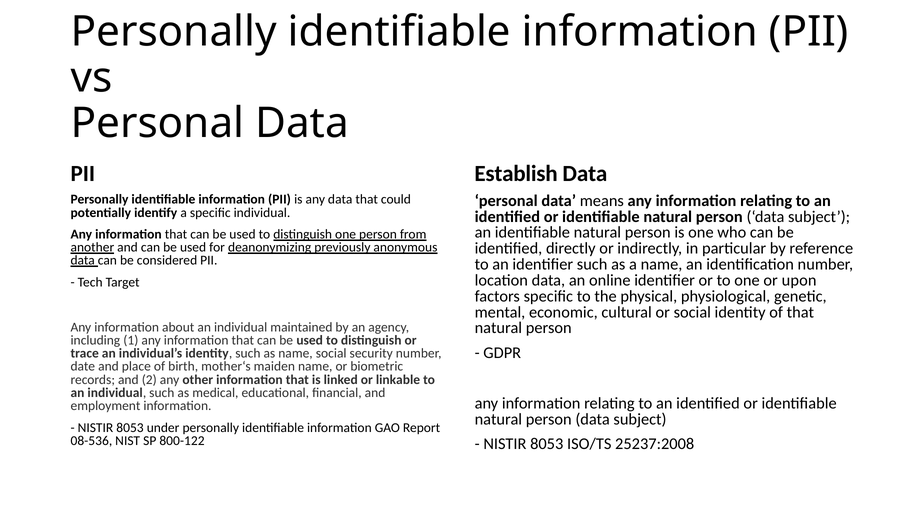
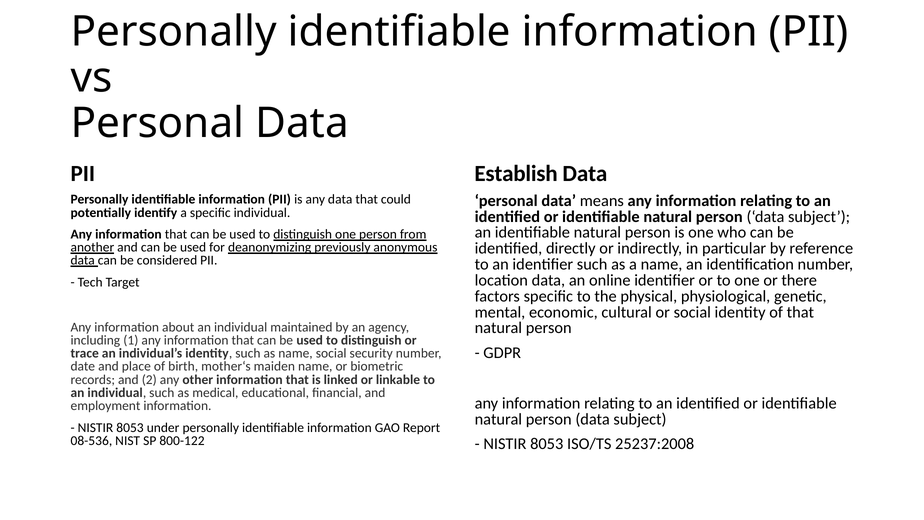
upon: upon -> there (799, 280)
